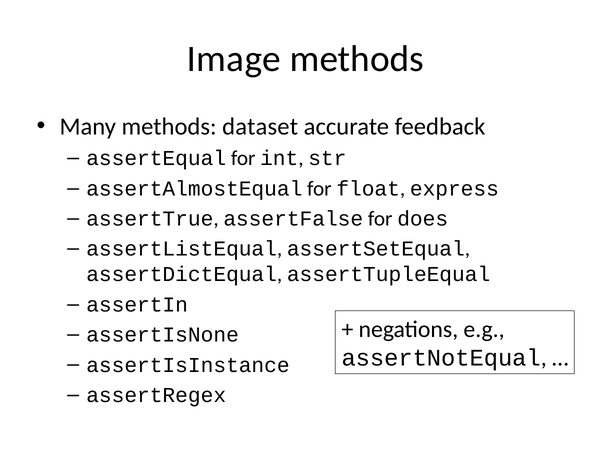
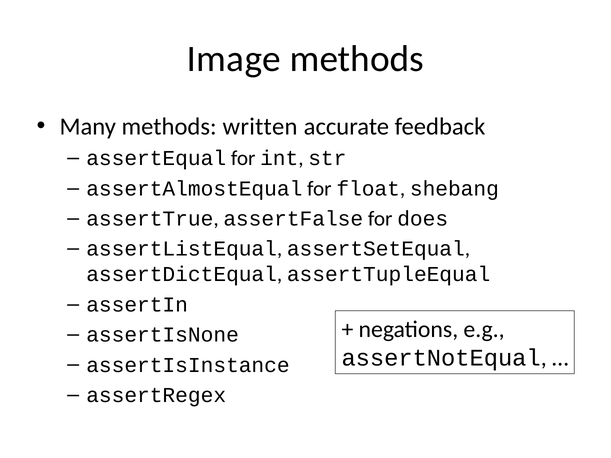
dataset: dataset -> written (260, 126)
express: express -> shebang (454, 189)
